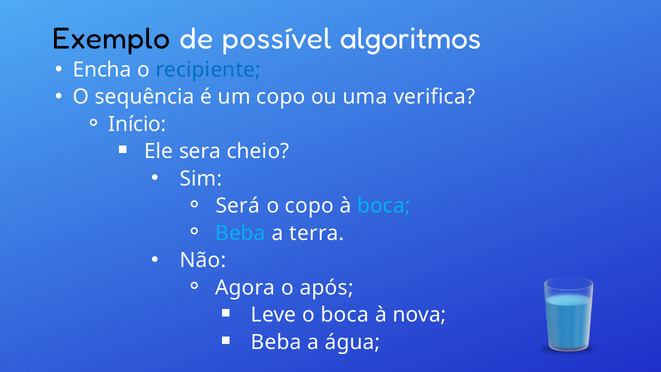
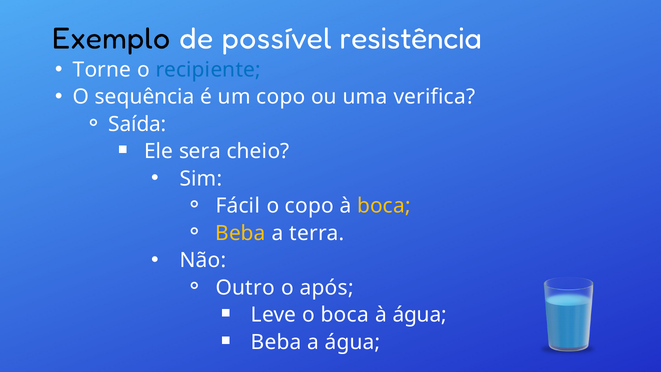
algoritmos: algoritmos -> resistência (410, 38)
Encha: Encha -> Torne (102, 70)
Início: Início -> Saída (137, 124)
Será: Será -> Fácil (238, 206)
boca colour: light blue -> yellow (384, 206)
Beba colour: light blue -> yellow (241, 233)
Agora: Agora -> Outro (245, 288)
à nova: nova -> água (420, 315)
